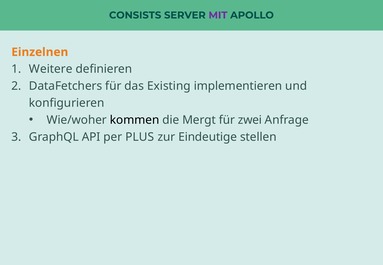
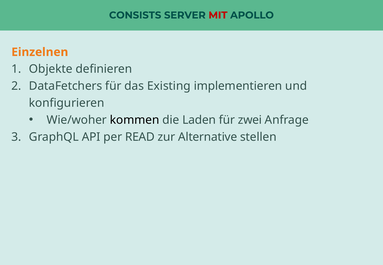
MIT colour: purple -> red (218, 15)
Weitere: Weitere -> Objekte (51, 69)
Mergt: Mergt -> Laden (199, 120)
PLUS: PLUS -> READ (140, 137)
Eindeutige: Eindeutige -> Alternative (208, 137)
